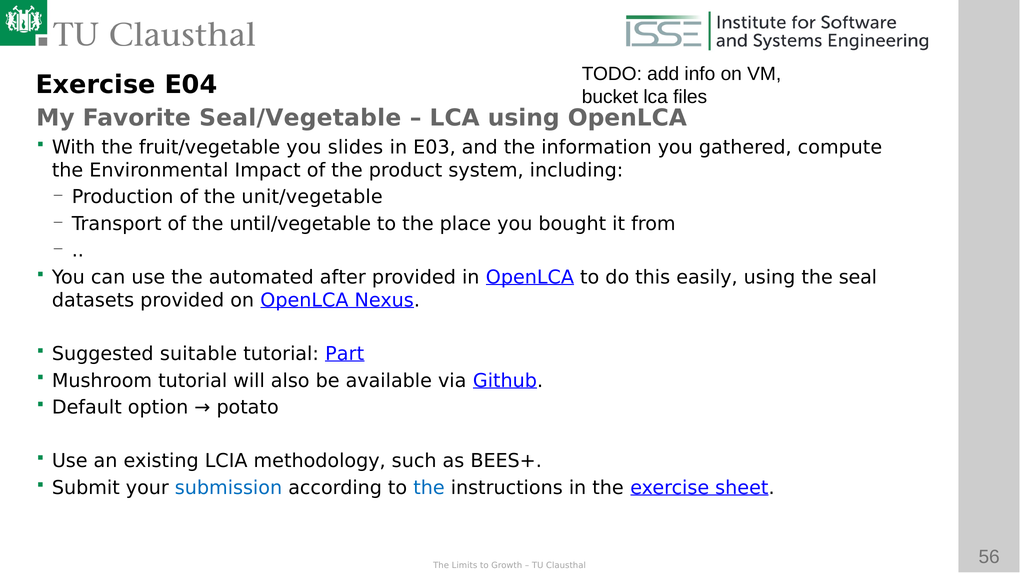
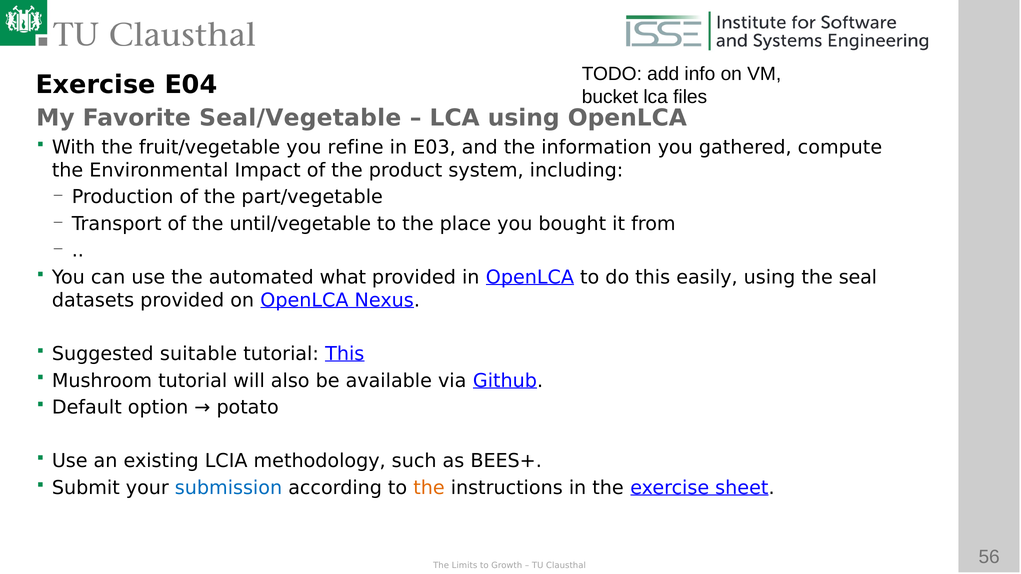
slides: slides -> refine (356, 147)
unit/vegetable: unit/vegetable -> part/vegetable (312, 197)
after: after -> what (343, 278)
tutorial Part: Part -> This (345, 354)
the colour: blue -> orange (429, 488)
